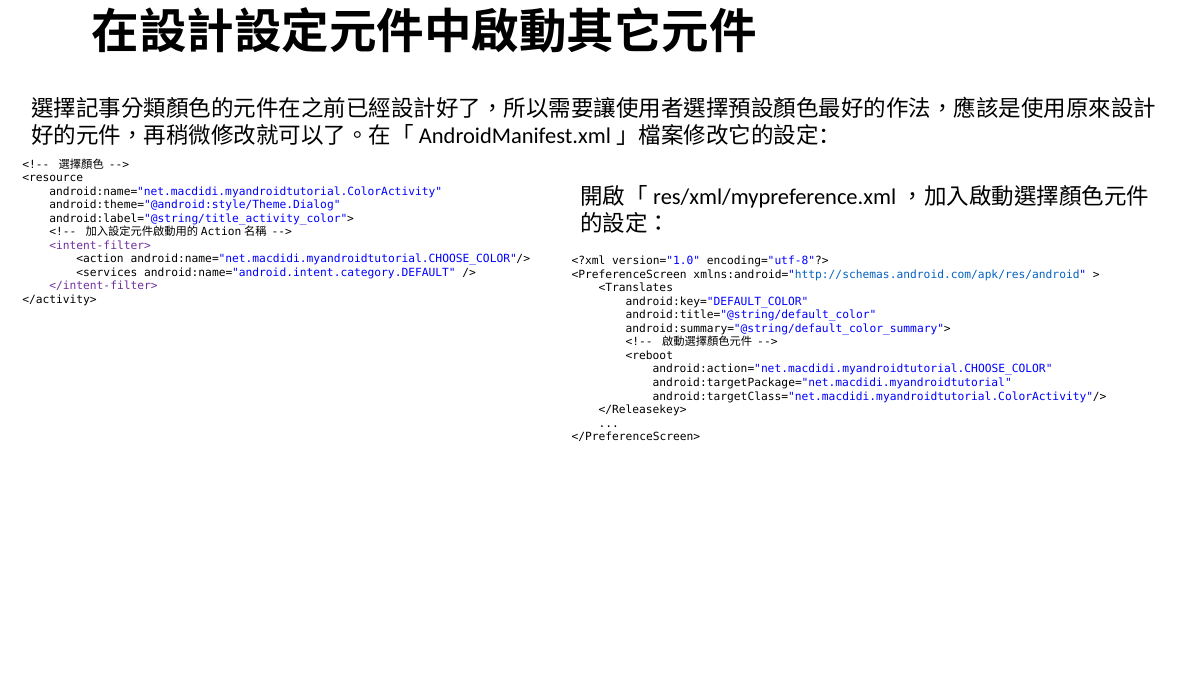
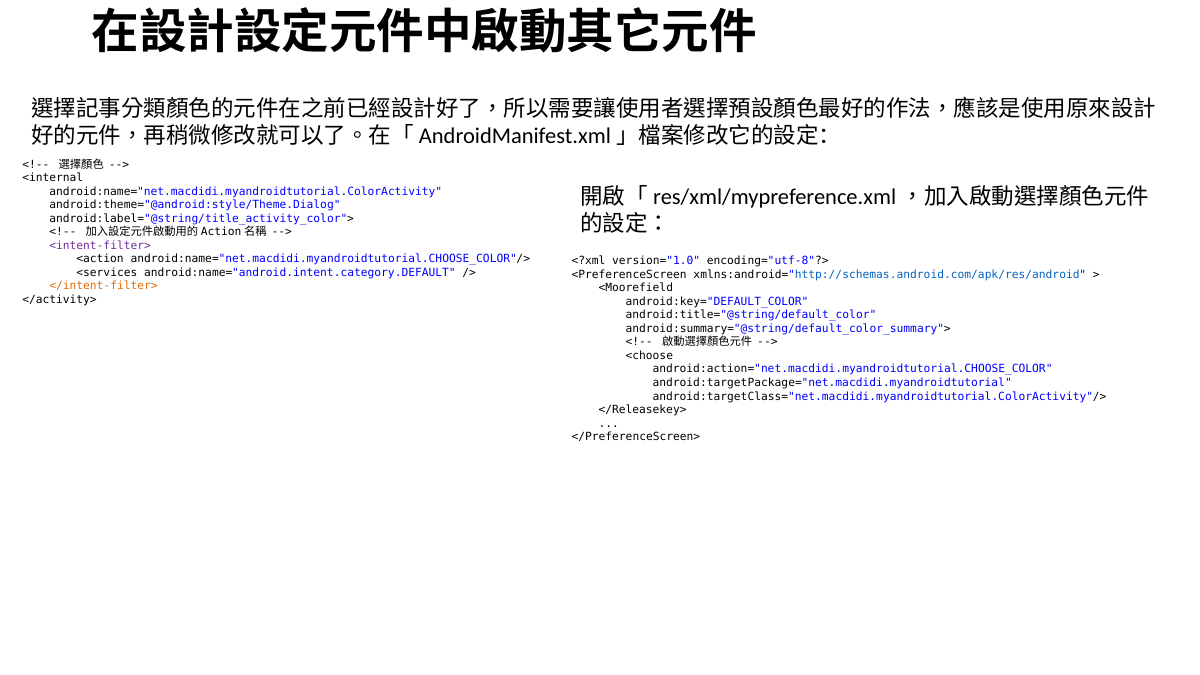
<resource: <resource -> <internal (53, 178)
</intent-filter> colour: purple -> orange (103, 286)
<Translates: <Translates -> <Moorefield (636, 288)
<reboot: <reboot -> <choose (649, 356)
